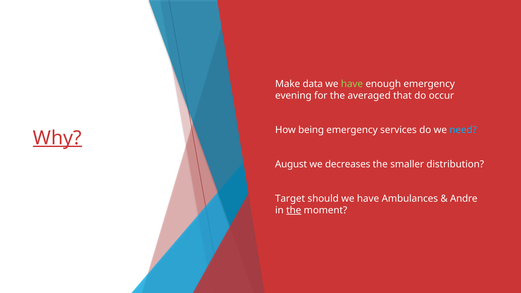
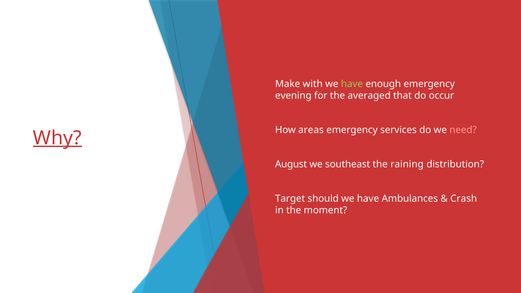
data: data -> with (313, 84)
being: being -> areas (311, 130)
need colour: light blue -> pink (463, 130)
decreases: decreases -> southeast (348, 164)
smaller: smaller -> raining (407, 164)
Andre: Andre -> Crash (464, 198)
the underline: present -> none (294, 210)
